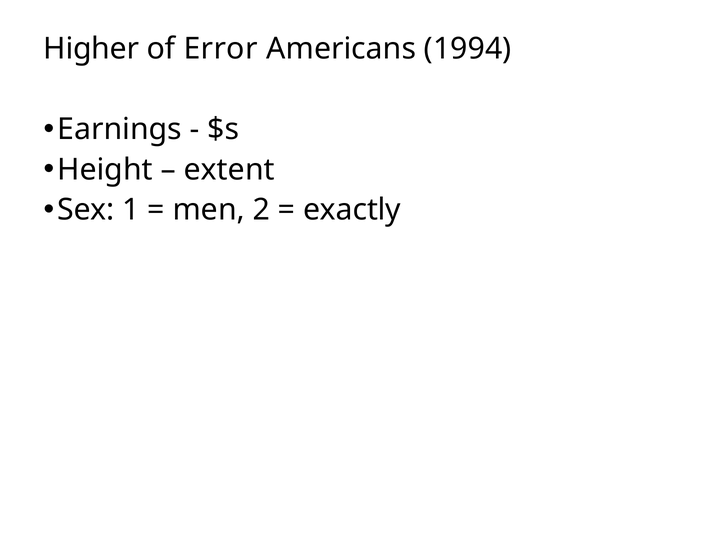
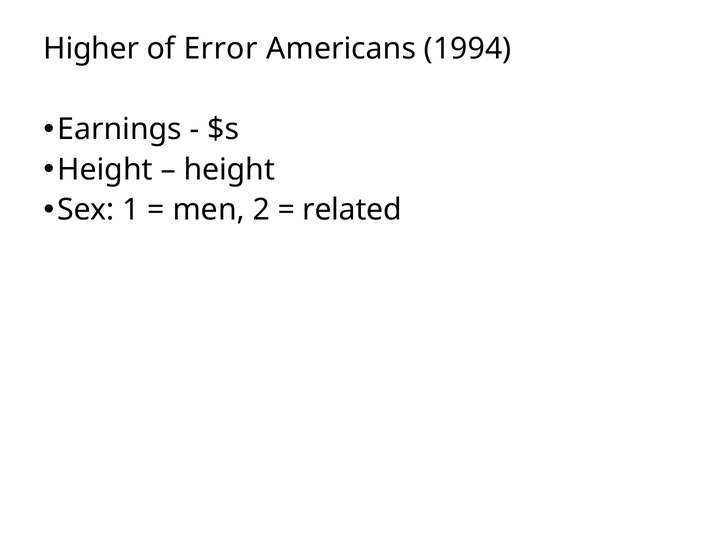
extent: extent -> height (229, 170)
exactly: exactly -> related (352, 210)
